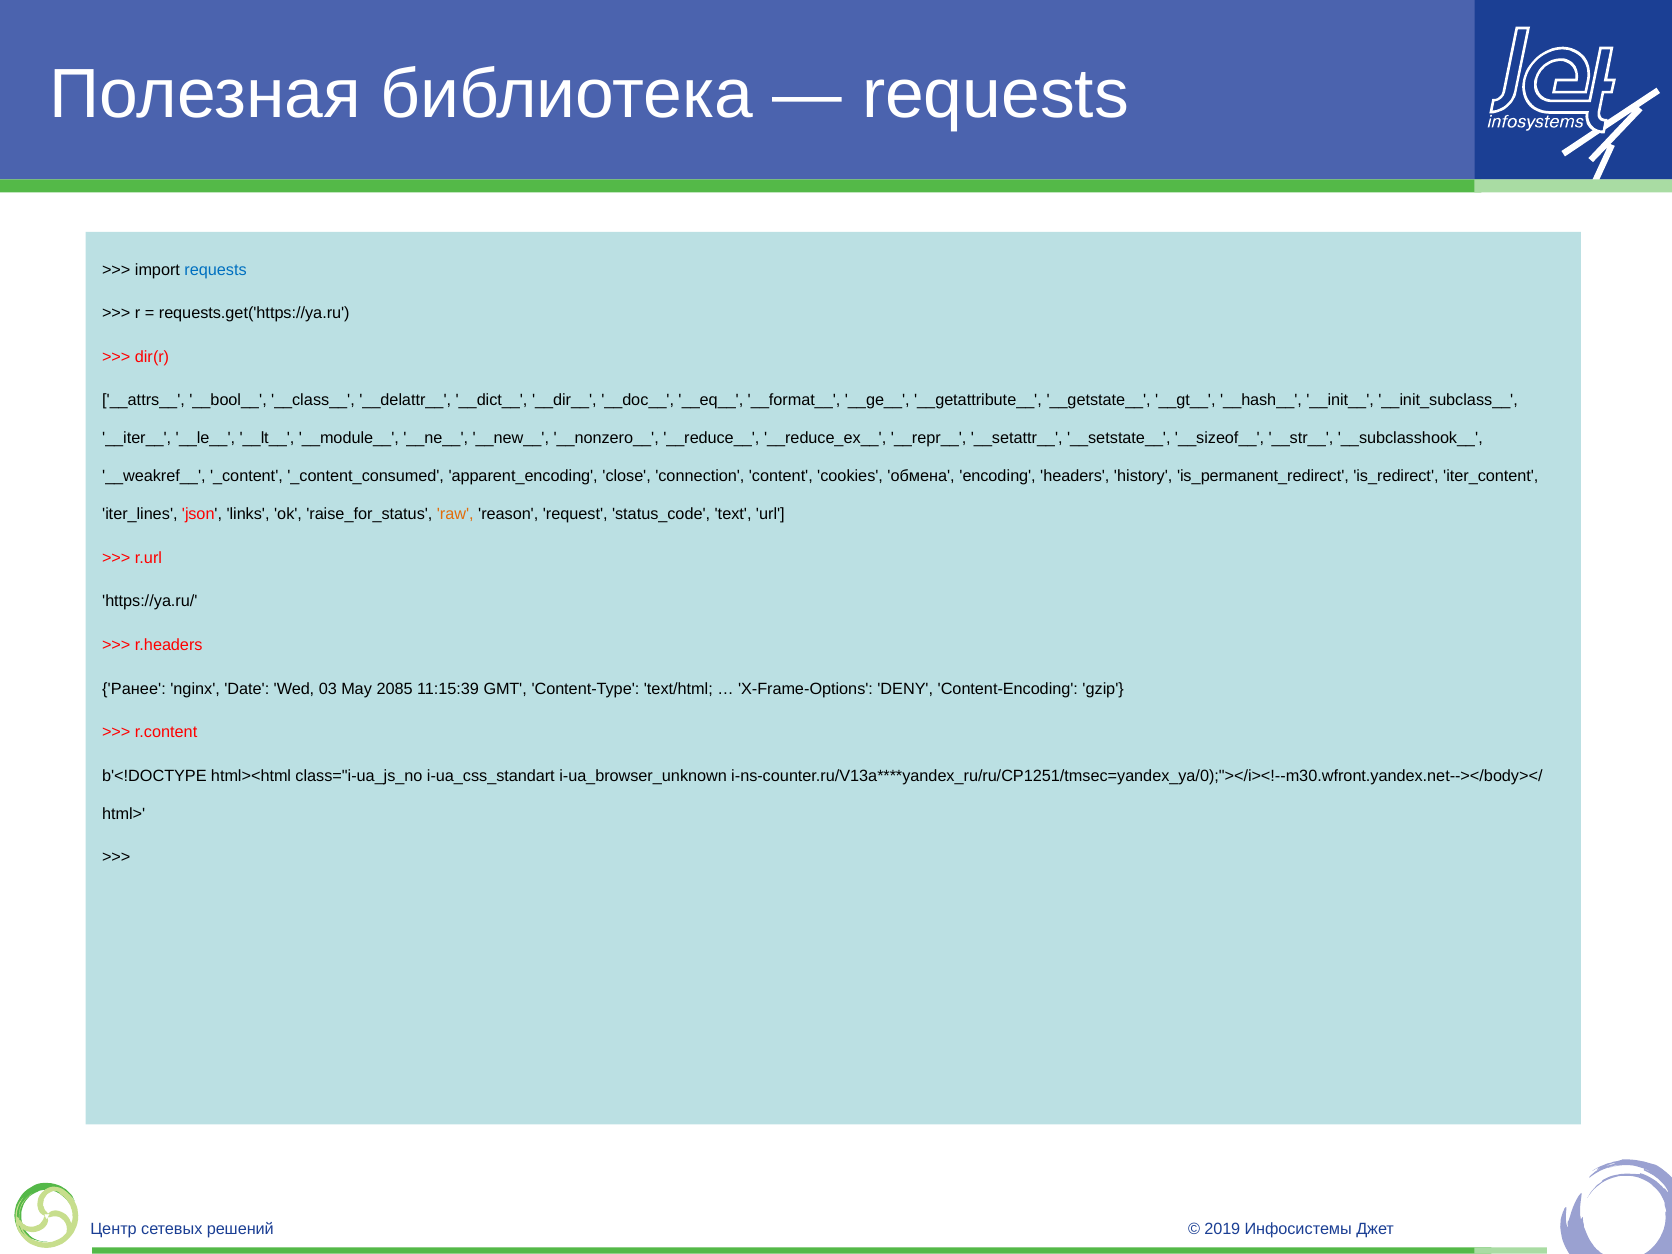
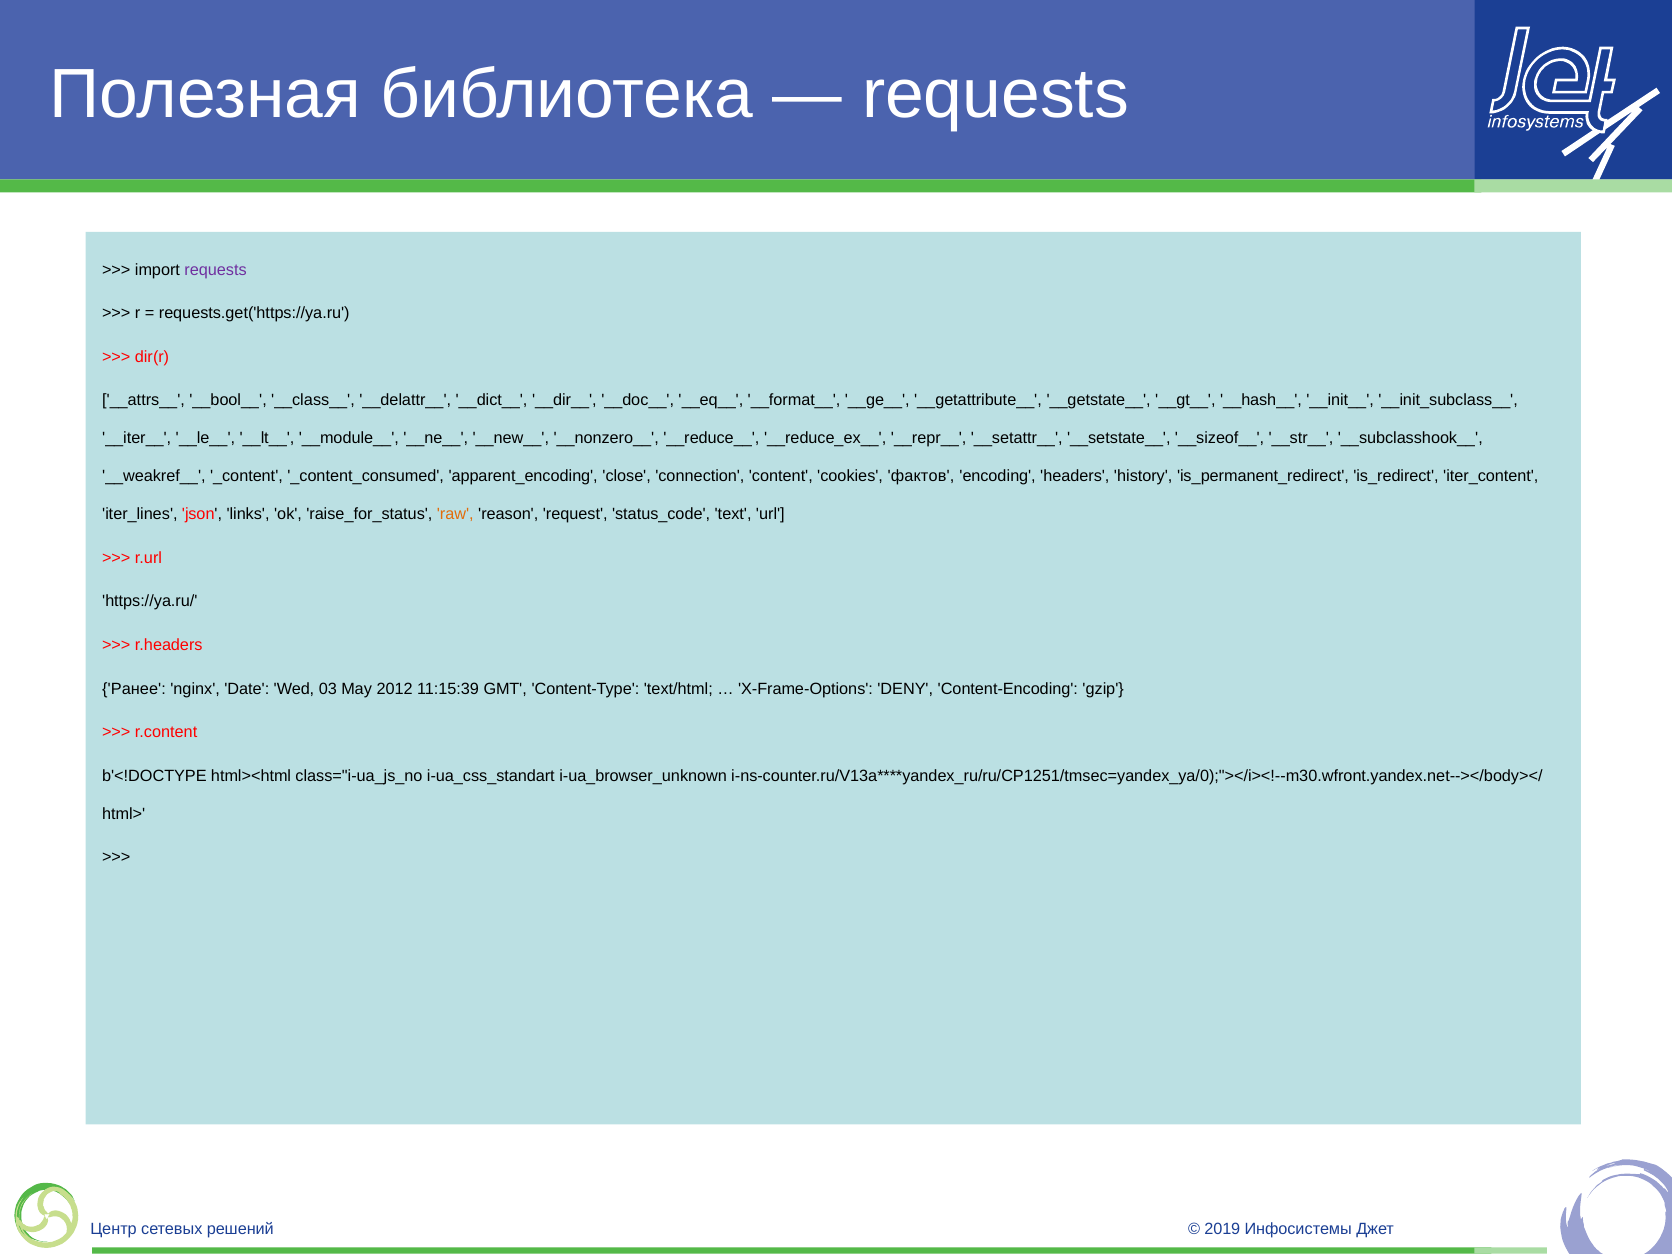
requests colour: blue -> purple (216, 270)
обмена: обмена -> фактов (921, 476)
2085: 2085 -> 2012 (395, 689)
